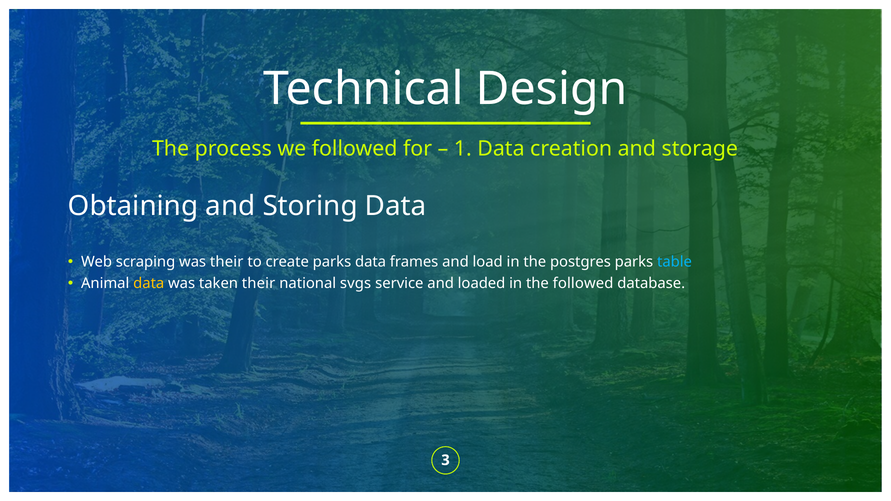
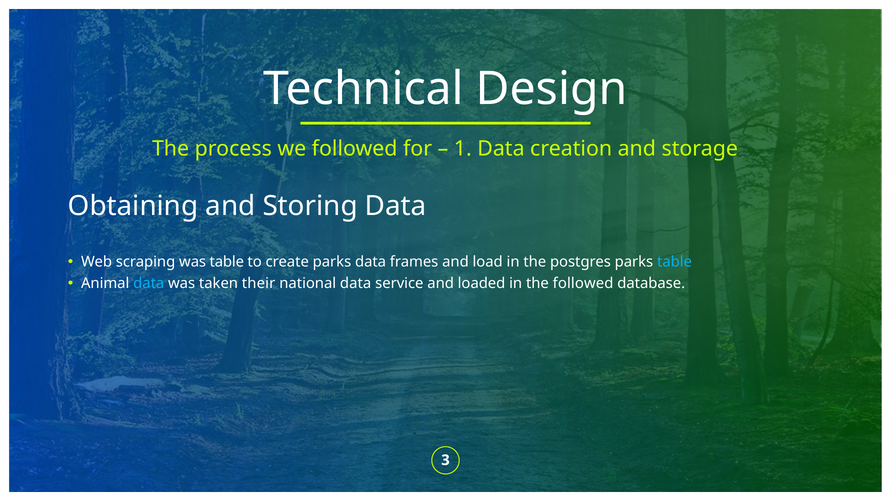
was their: their -> table (227, 262)
data colour: yellow -> light blue (149, 284)
national svgs: svgs -> data (356, 284)
